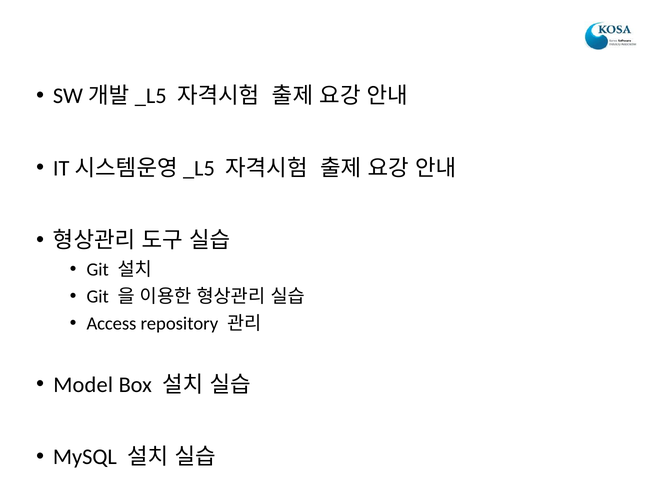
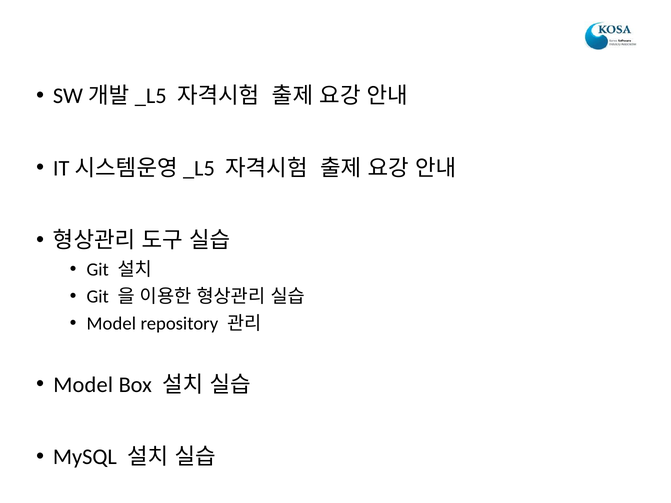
Access: Access -> Model (111, 324)
